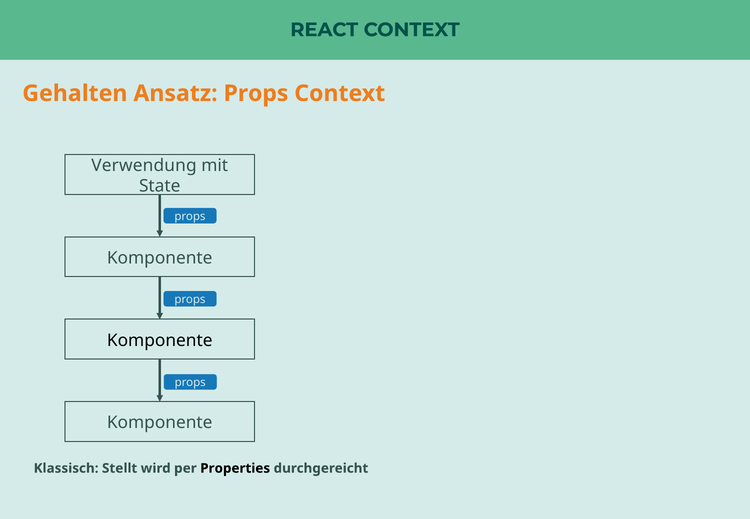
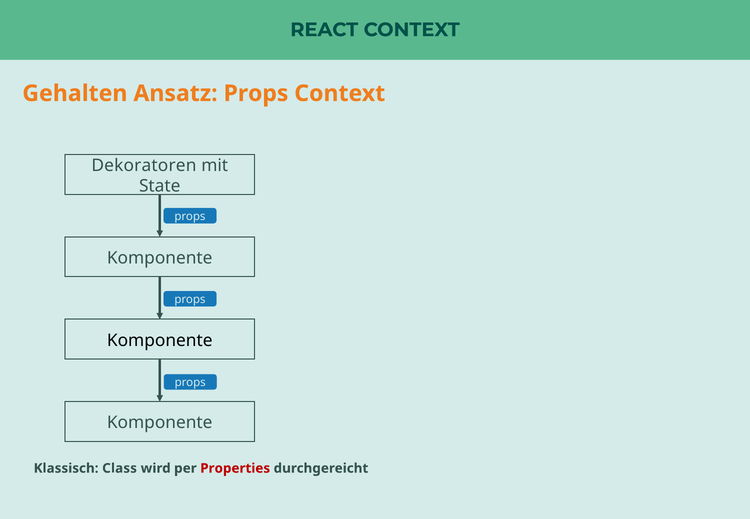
Verwendung: Verwendung -> Dekoratoren (144, 165)
Stellt: Stellt -> Class (120, 469)
Properties colour: black -> red (235, 469)
